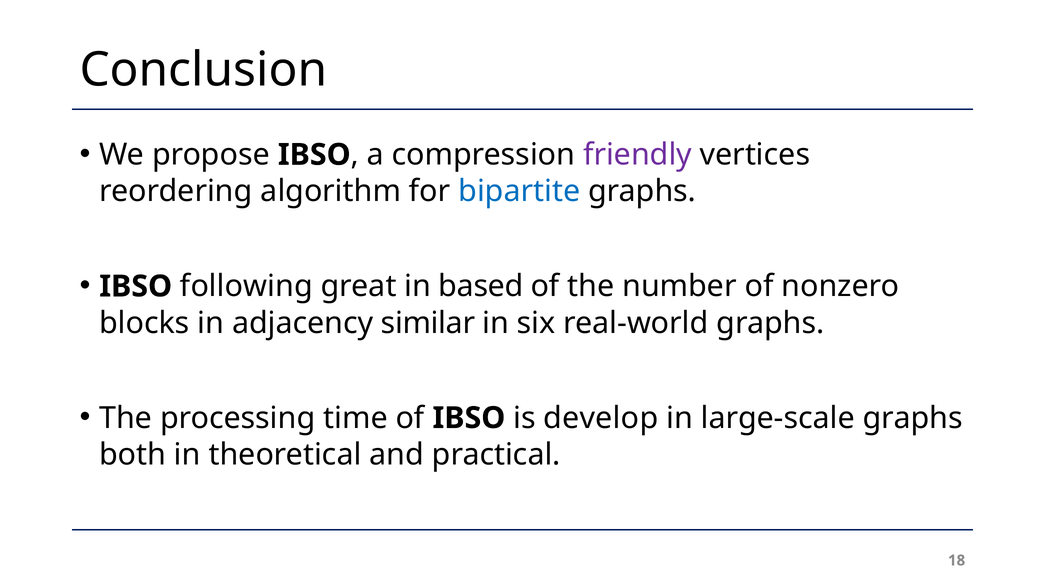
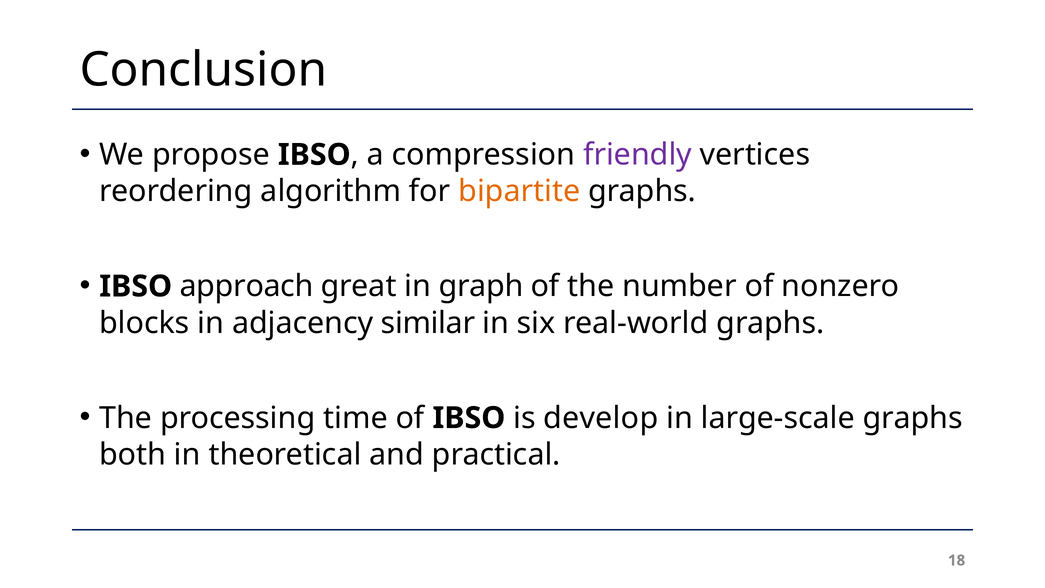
bipartite colour: blue -> orange (519, 191)
following: following -> approach (247, 286)
based: based -> graph (481, 286)
